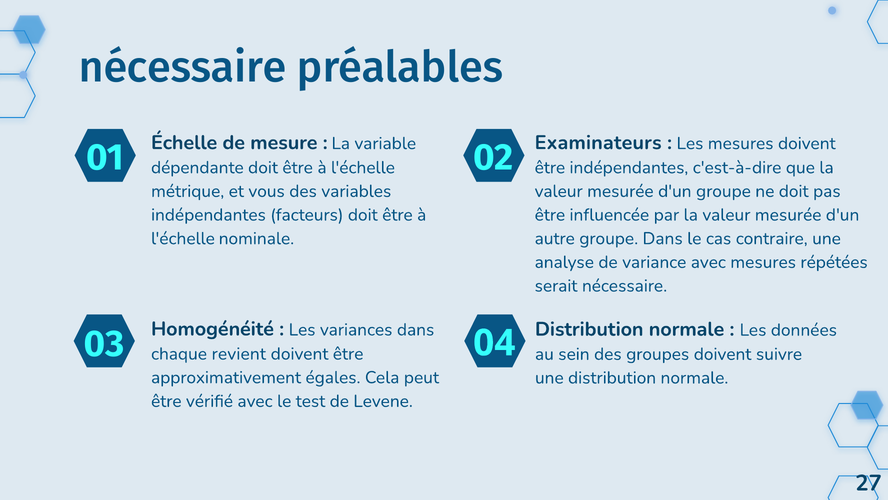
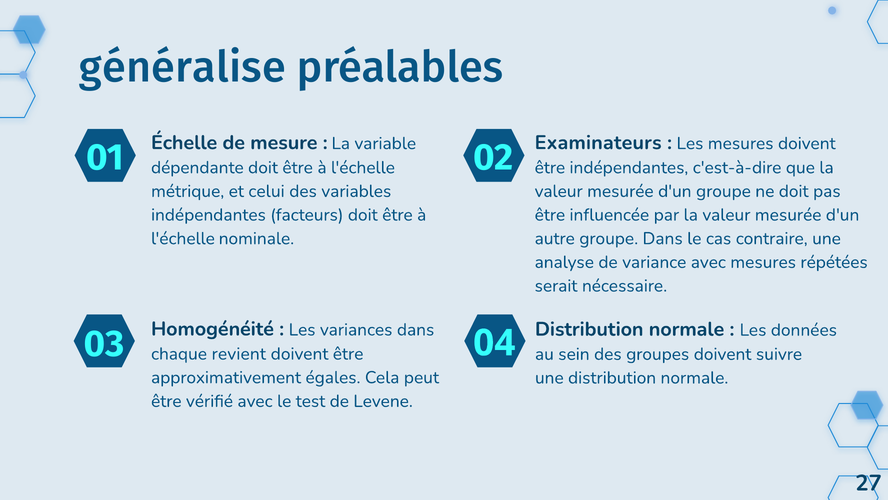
nécessaire: nécessaire -> généralise (182, 67)
vous: vous -> celui (267, 191)
